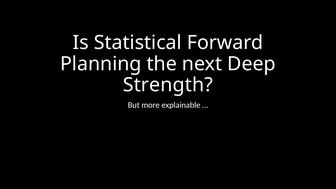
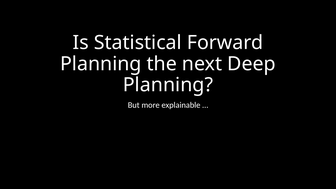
Strength: Strength -> Planning (168, 85)
